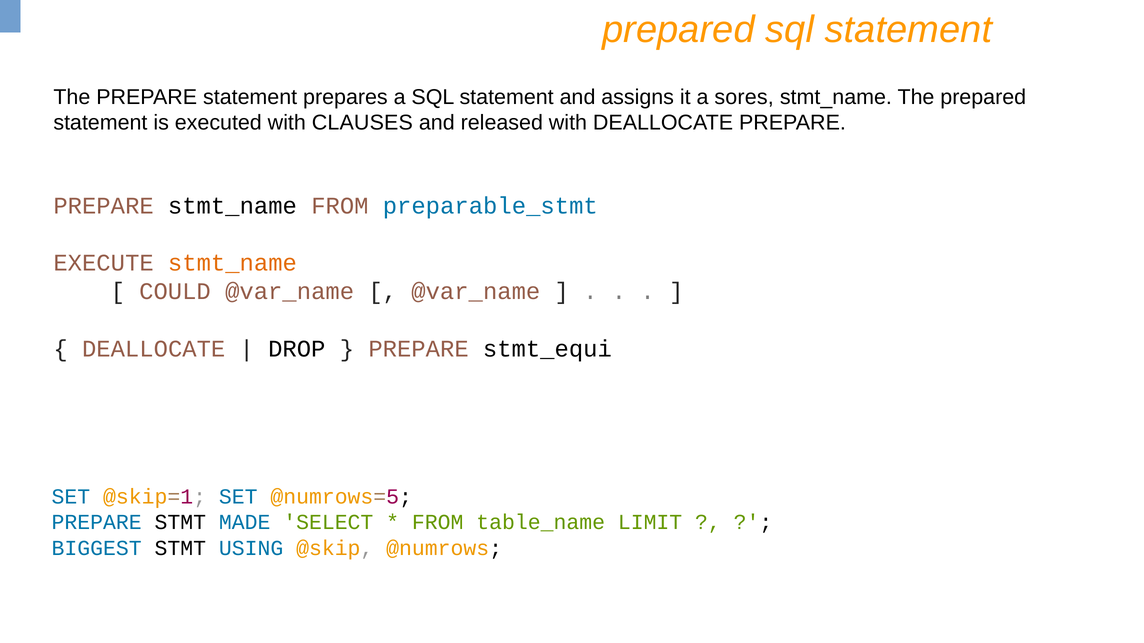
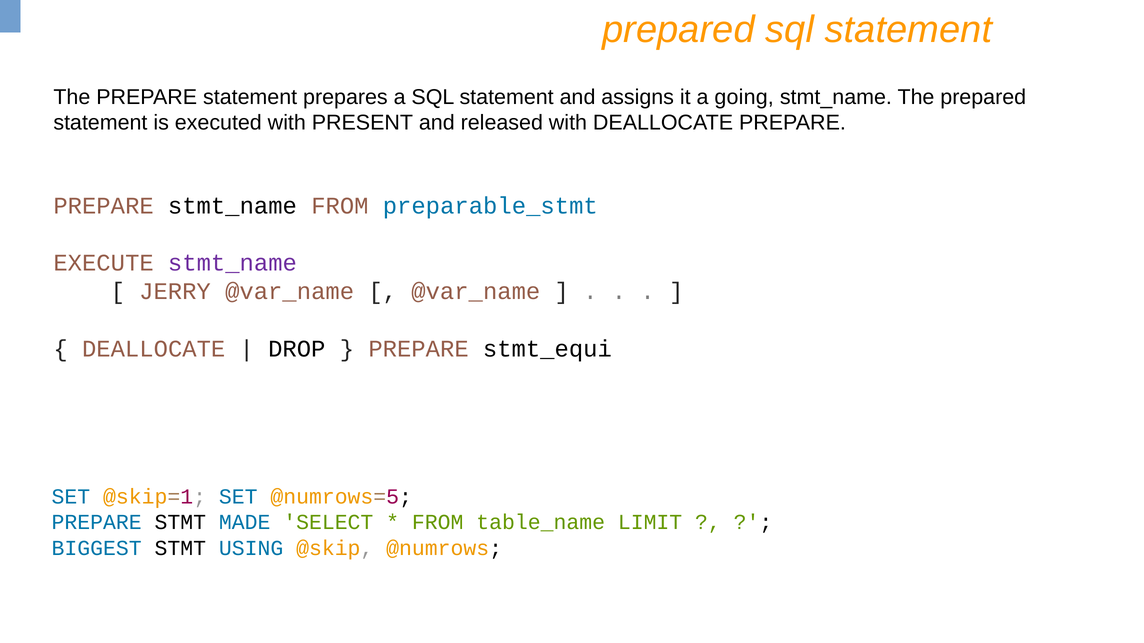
sores: sores -> going (744, 97)
CLAUSES: CLAUSES -> PRESENT (362, 123)
stmt_name colour: orange -> purple (232, 263)
COULD: COULD -> JERRY (175, 292)
